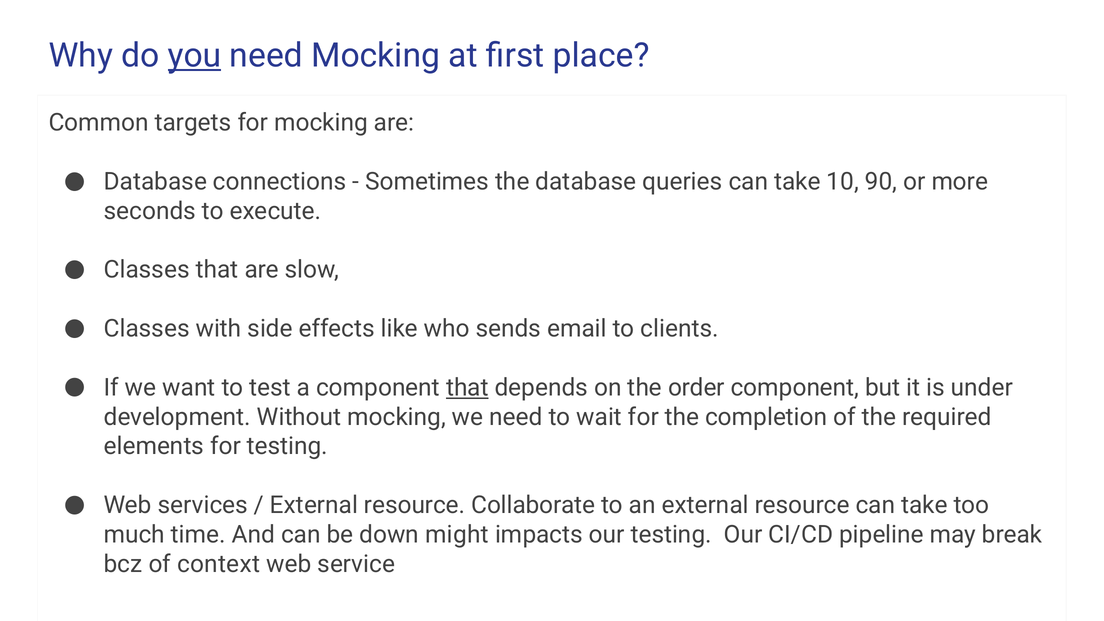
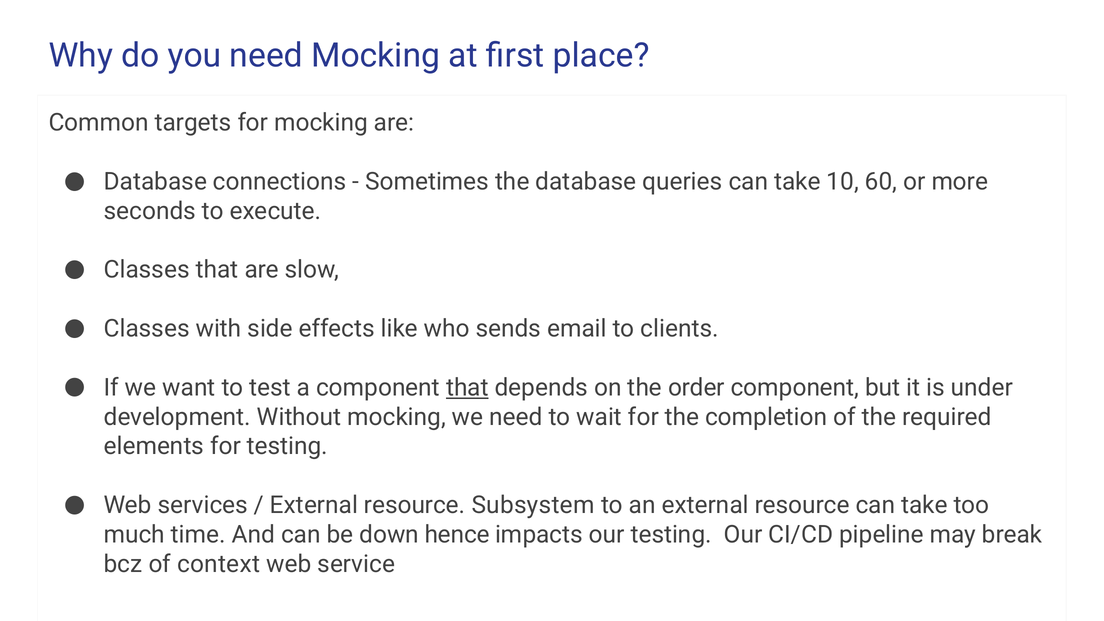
you underline: present -> none (195, 56)
90: 90 -> 60 (881, 182)
Collaborate: Collaborate -> Subsystem (533, 505)
might: might -> hence (457, 535)
